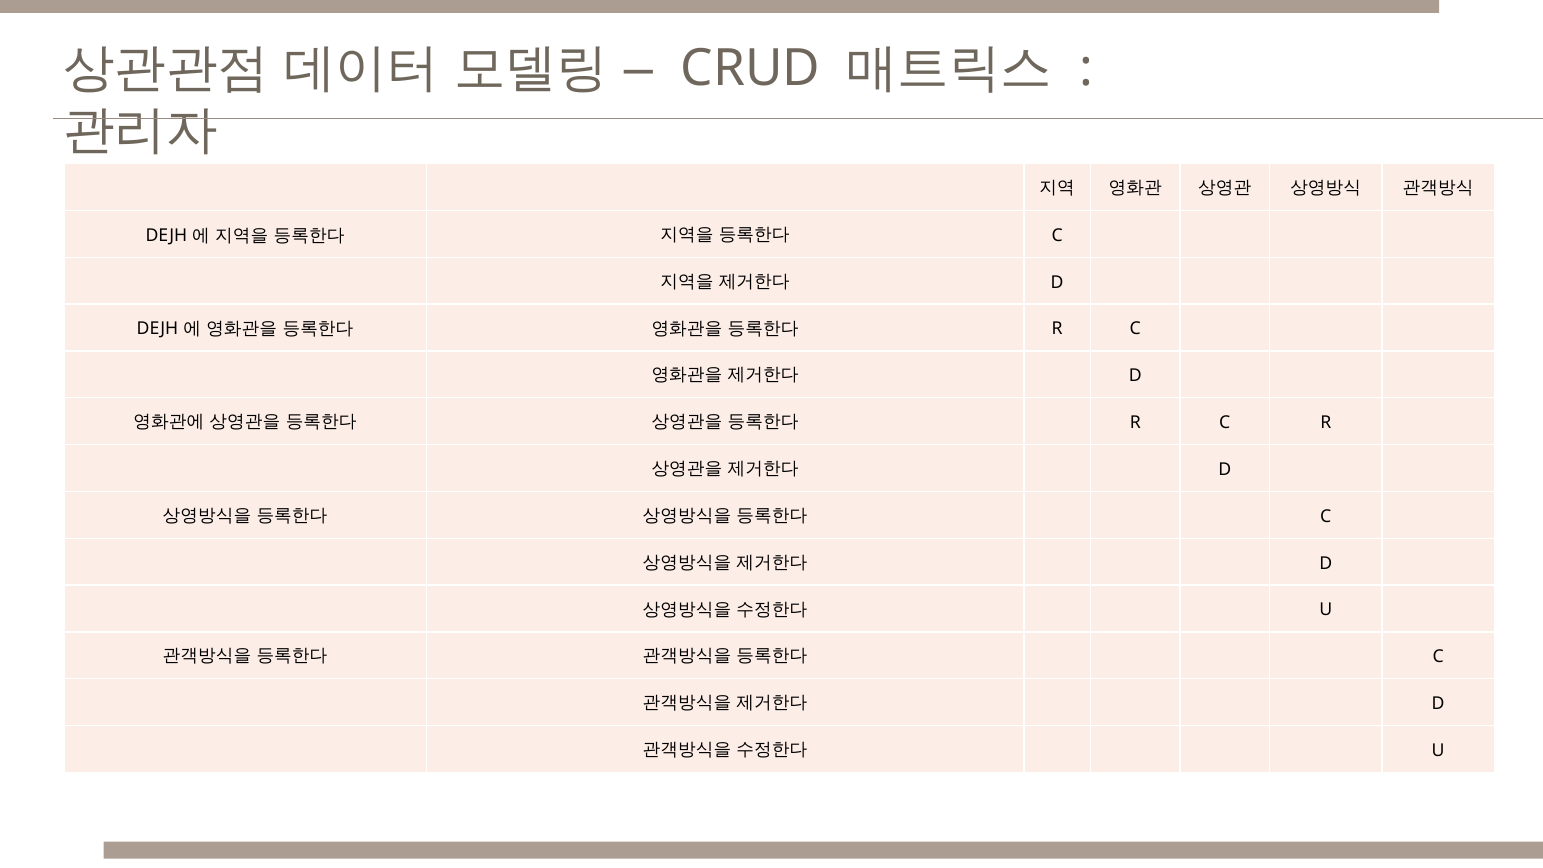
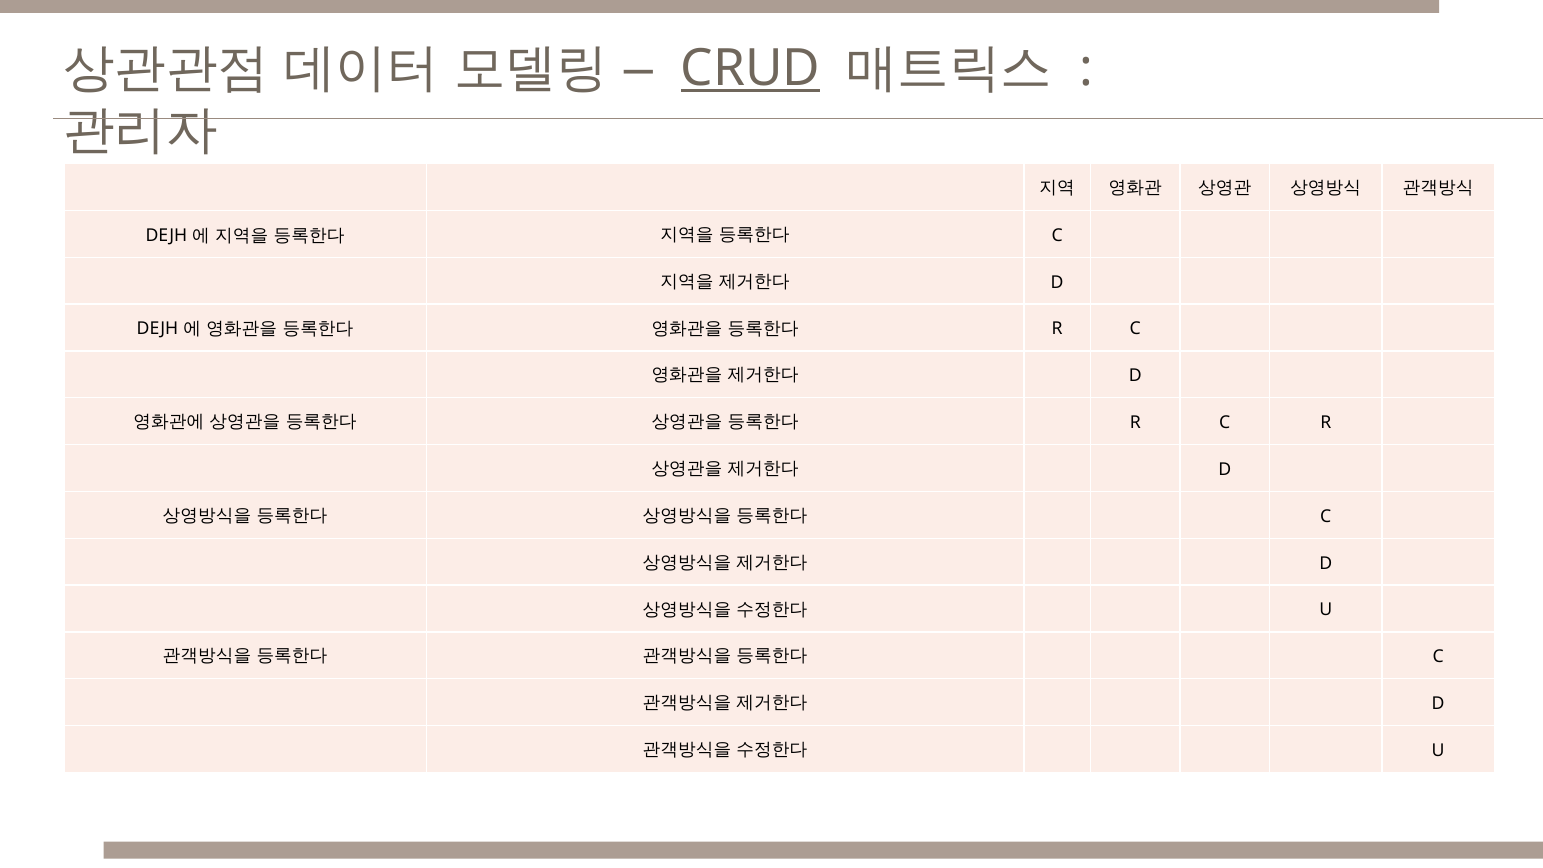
CRUD underline: none -> present (751, 68)
